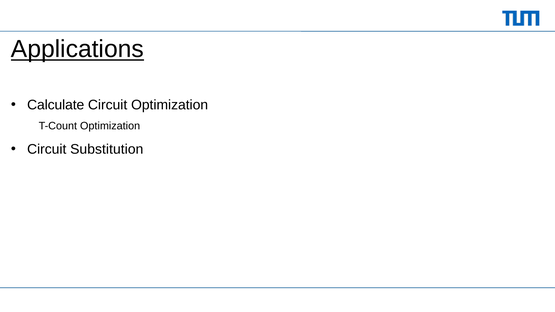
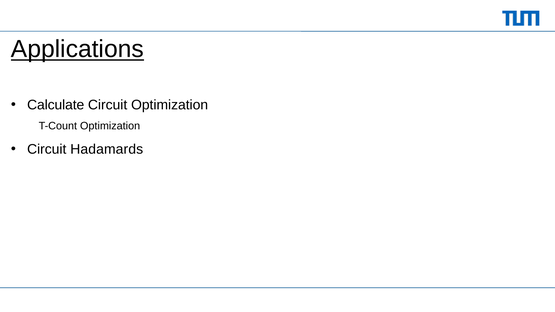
Substitution: Substitution -> Hadamards (107, 149)
